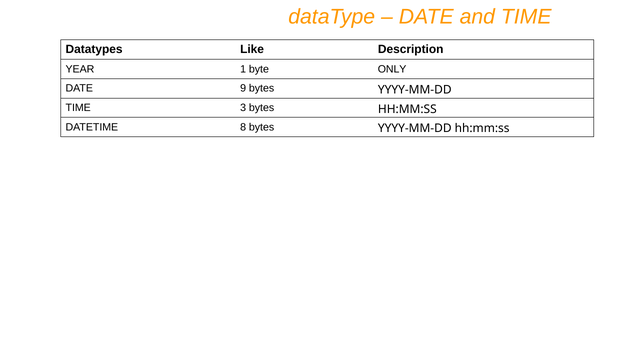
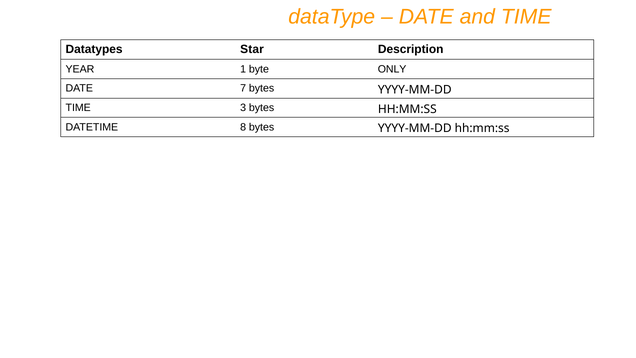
Like: Like -> Star (252, 49)
9: 9 -> 7 (243, 88)
